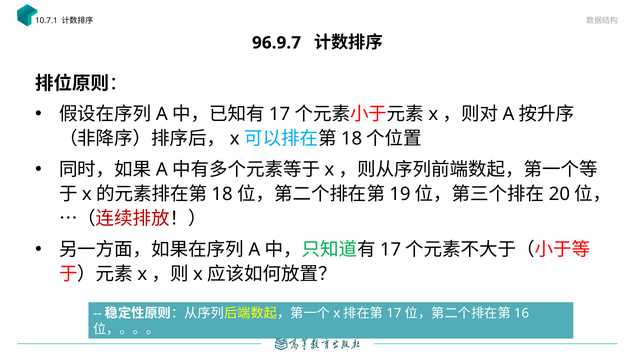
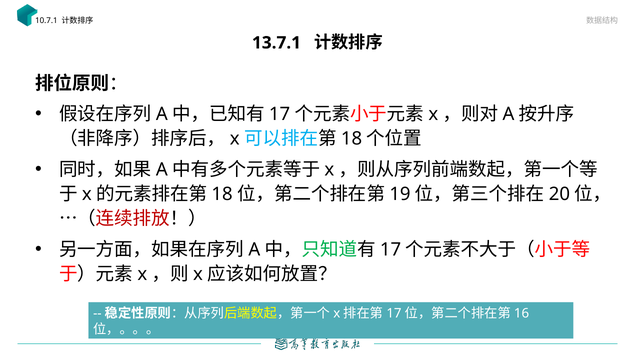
96.9.7: 96.9.7 -> 13.7.1 (276, 43)
